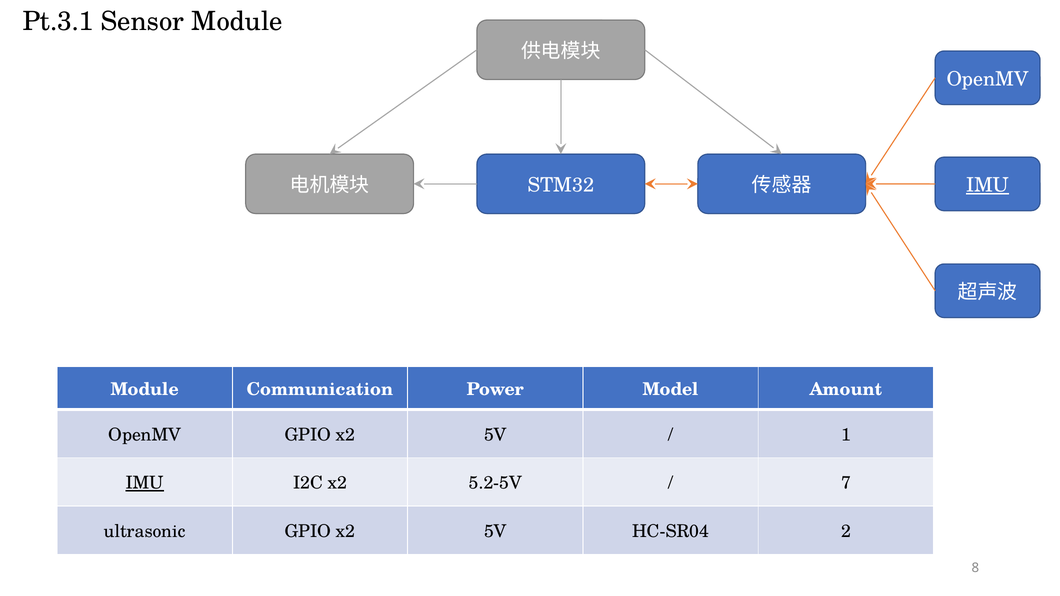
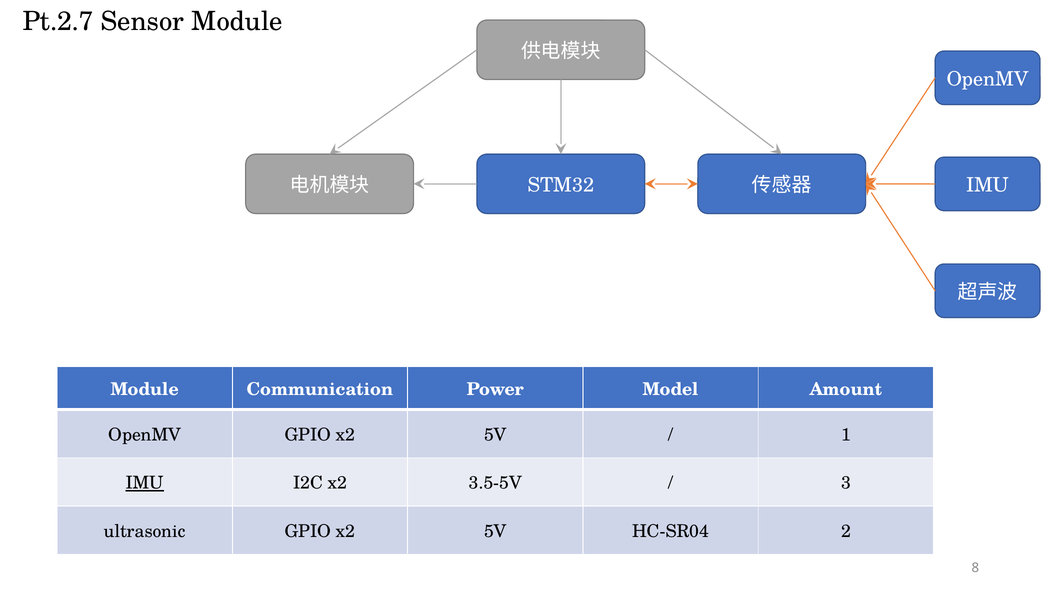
Pt.3.1: Pt.3.1 -> Pt.2.7 (58, 22)
IMU underline: present -> none (988, 185)
5.2-5V: 5.2-5V -> 3.5-5V (495, 483)
7: 7 -> 3 (846, 483)
